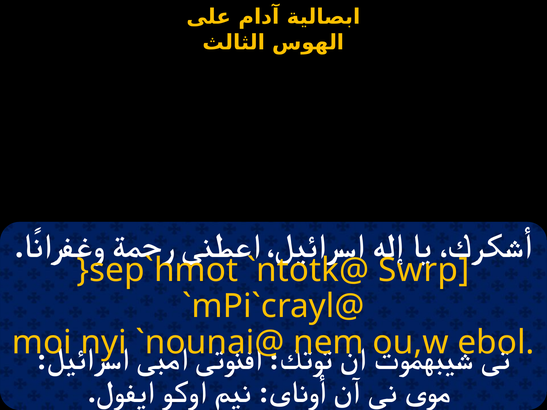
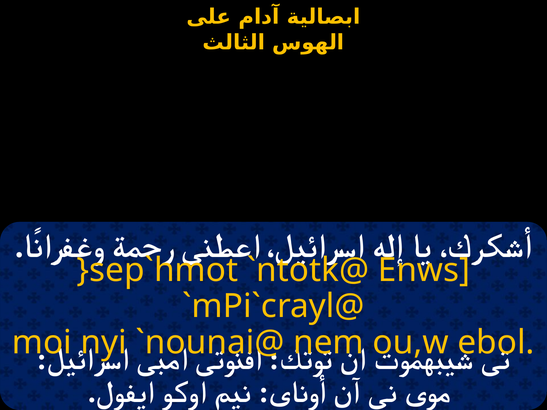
Swrp: Swrp -> Enws (424, 270)
